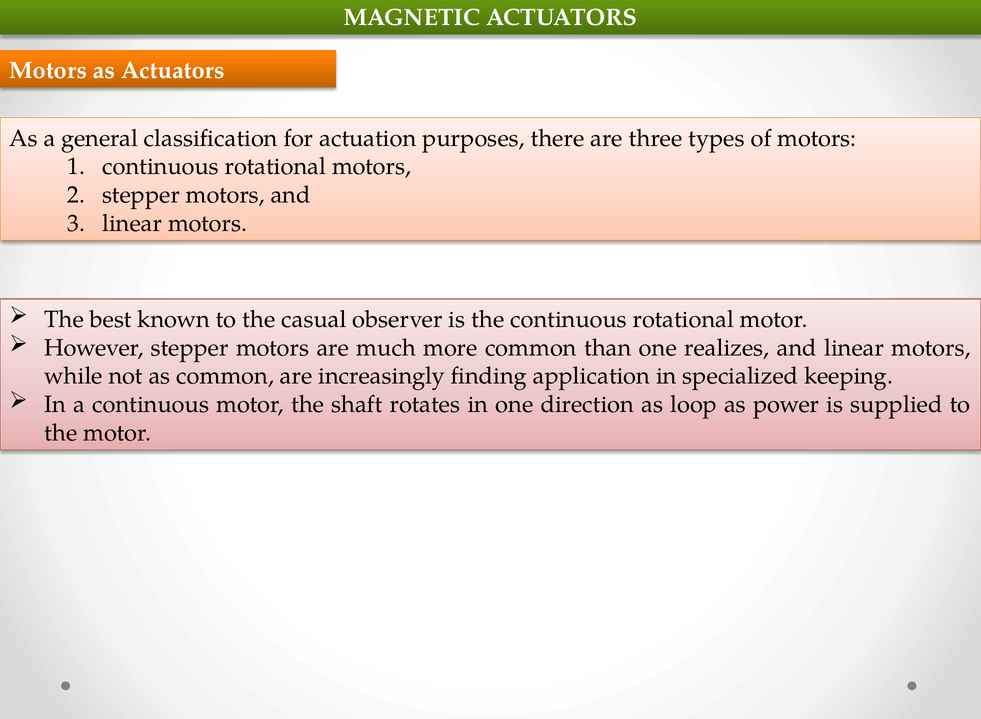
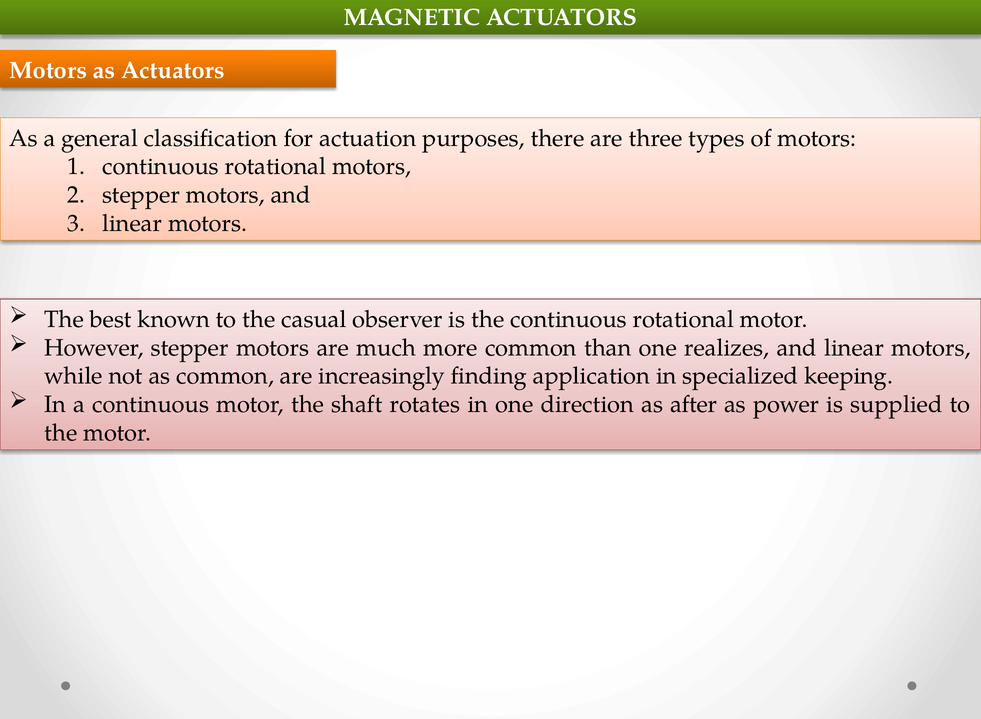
loop: loop -> after (694, 405)
